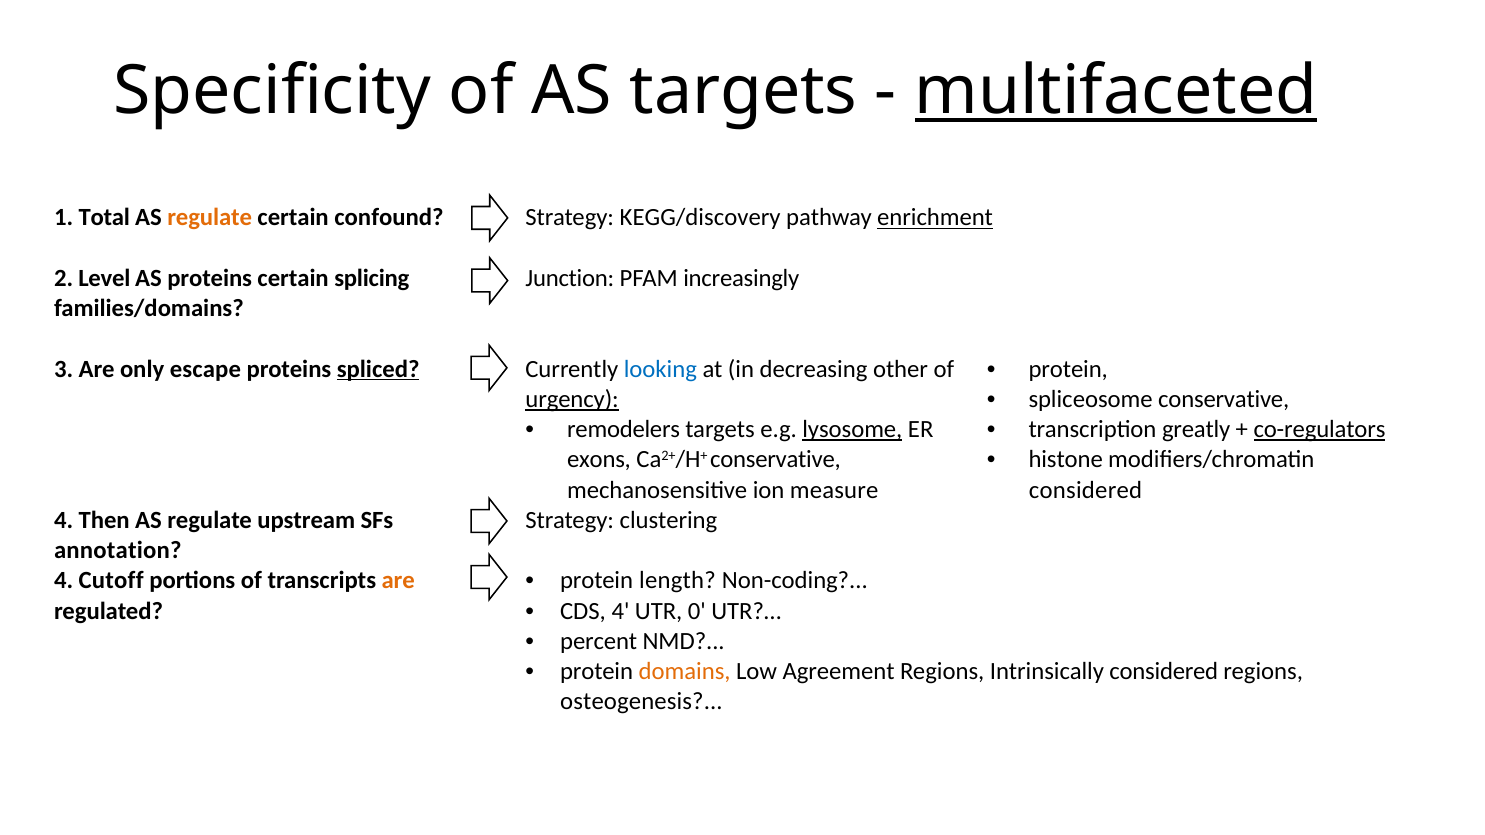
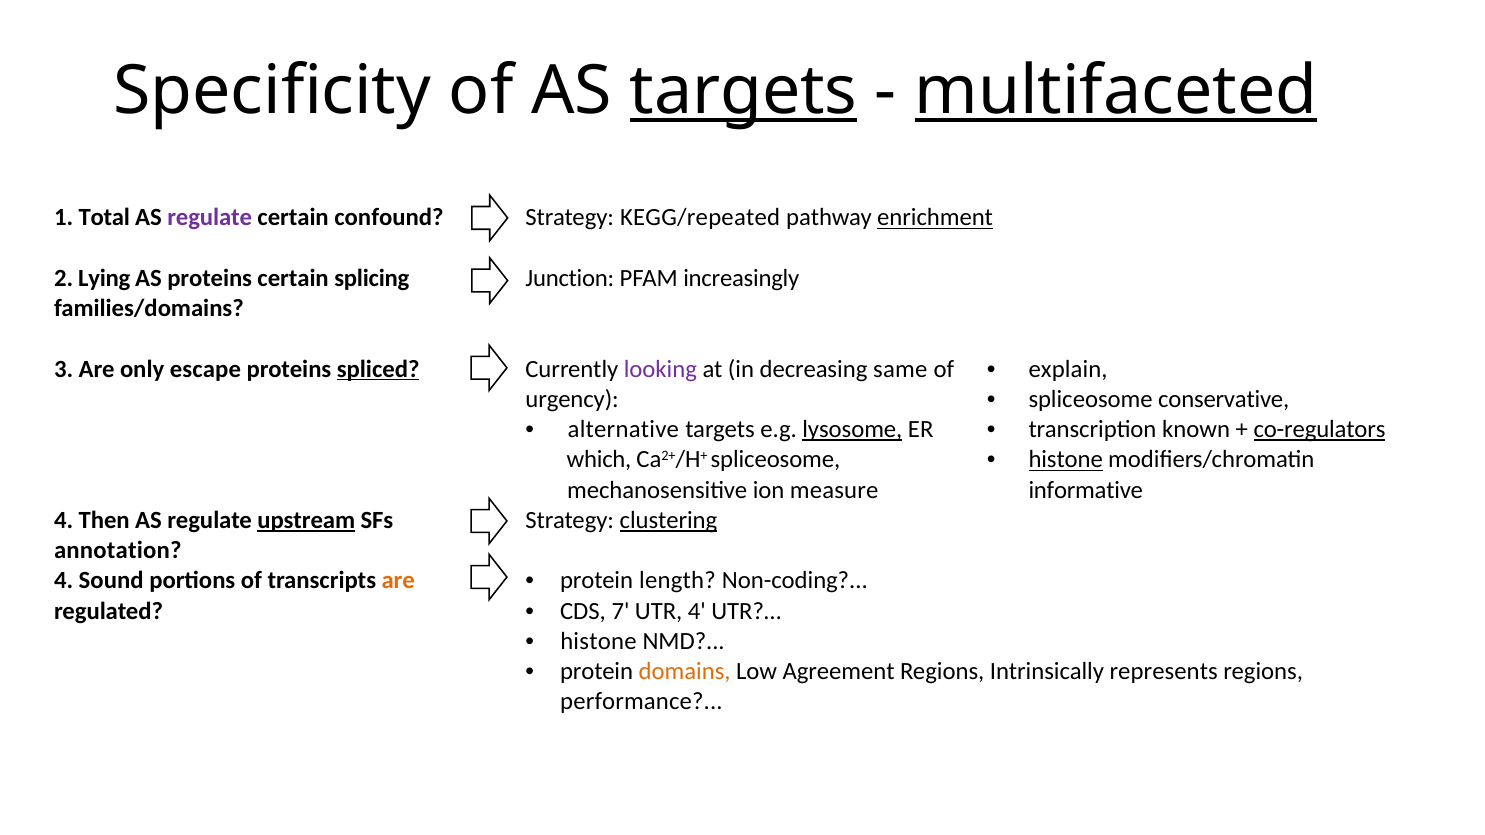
targets underline: none -> present (744, 91)
regulate colour: orange -> purple (210, 218)
KEGG/discovery: KEGG/discovery -> KEGG/repeated (700, 218)
Level: Level -> Lying (104, 278)
protein: protein -> explain (1068, 369)
looking colour: blue -> purple (660, 369)
other: other -> same (900, 369)
urgency underline: present -> none (572, 399)
remodelers: remodelers -> alternative (623, 430)
greatly: greatly -> known (1196, 430)
histone underline: none -> present (1066, 460)
exons: exons -> which (599, 460)
Ca2+/H+ conservative: conservative -> spliceosome (775, 460)
considered: considered -> informative (1086, 490)
upstream underline: none -> present (306, 520)
clustering underline: none -> present (668, 520)
Cutoff: Cutoff -> Sound (111, 581)
CDS 4: 4 -> 7 (621, 611)
UTR 0: 0 -> 4 (697, 611)
percent: percent -> histone (598, 641)
Intrinsically considered: considered -> represents (1164, 672)
osteogenesis: osteogenesis -> performance (641, 702)
